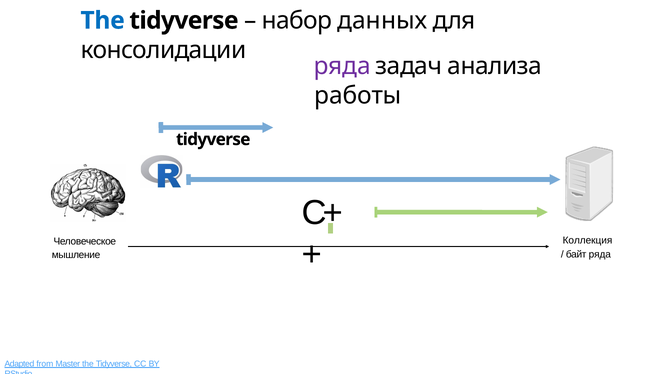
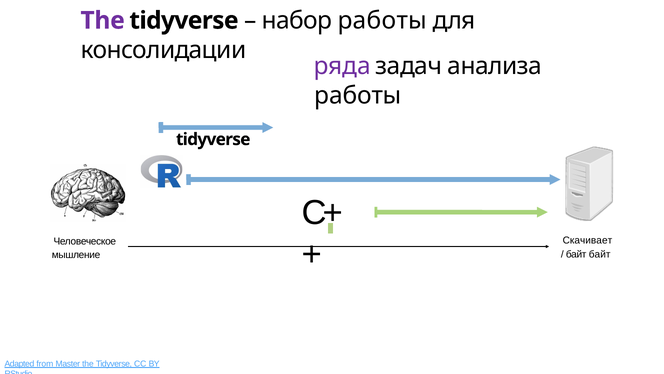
The colour: blue -> purple (103, 21)
набор данных: данных -> работы (382, 21)
Коллекция: Коллекция -> Скачивает (587, 240)
байт ряда: ряда -> байт (600, 254)
